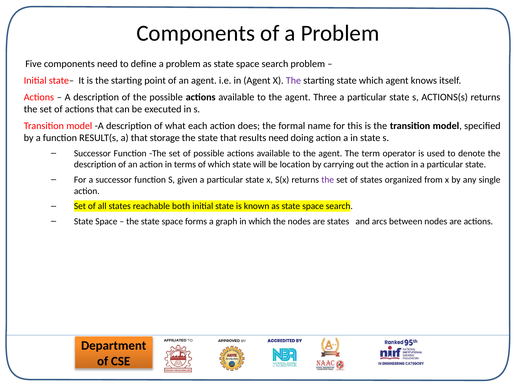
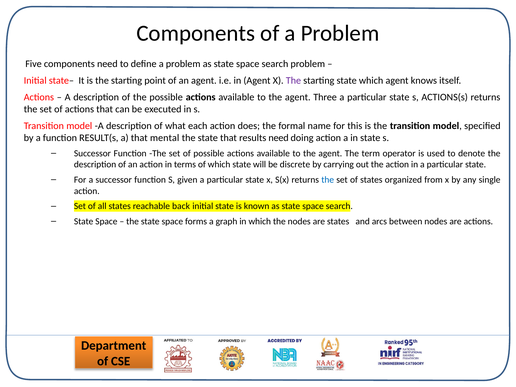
storage: storage -> mental (165, 138)
location: location -> discrete (295, 165)
the colour: purple -> blue (328, 180)
both: both -> back (181, 206)
